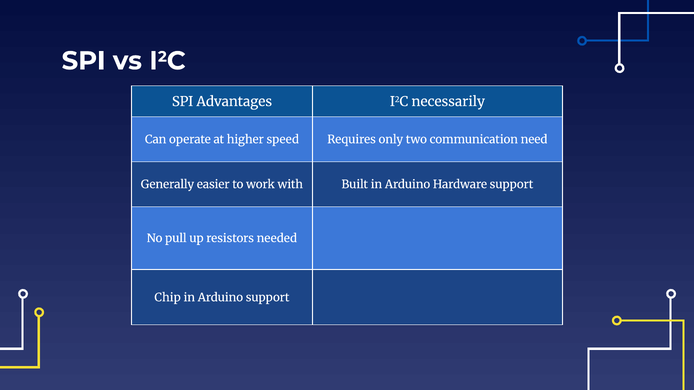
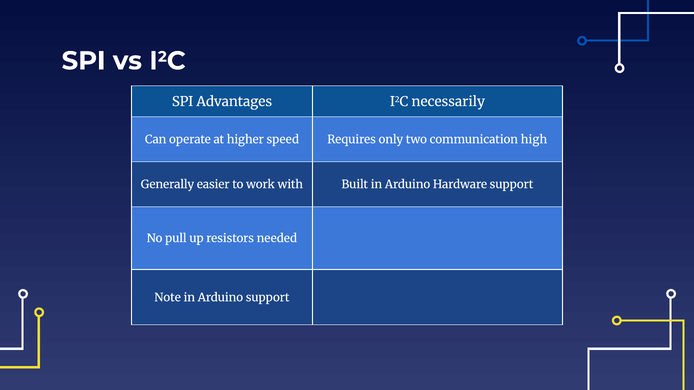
need: need -> high (534, 140)
Chip: Chip -> Note (168, 298)
